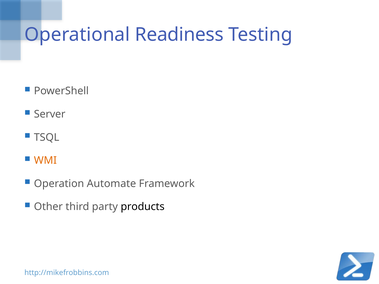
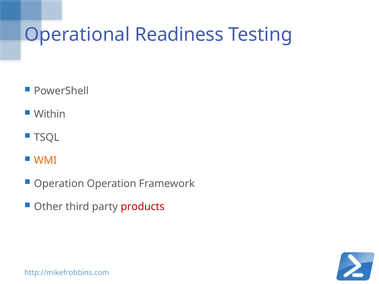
Server: Server -> Within (50, 114)
Operation Automate: Automate -> Operation (112, 184)
products colour: black -> red (143, 207)
